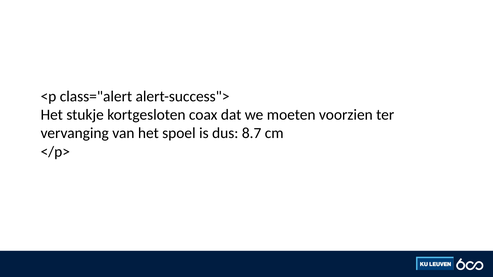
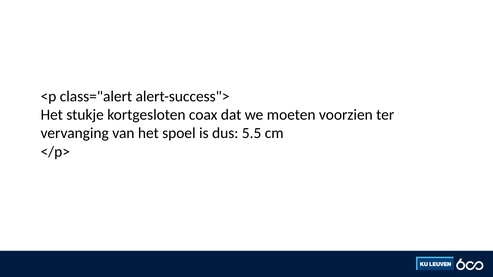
8.7: 8.7 -> 5.5 (252, 133)
